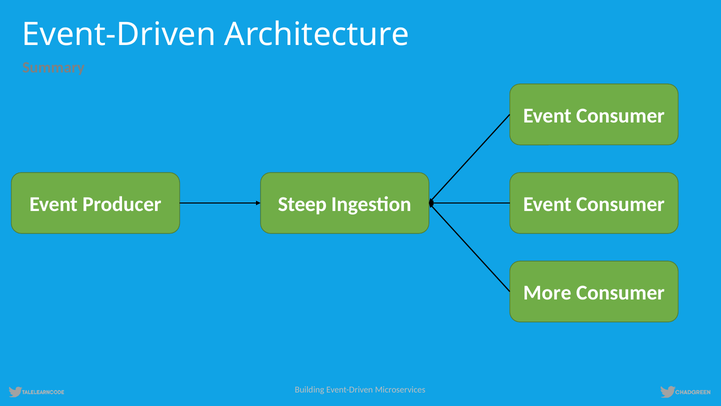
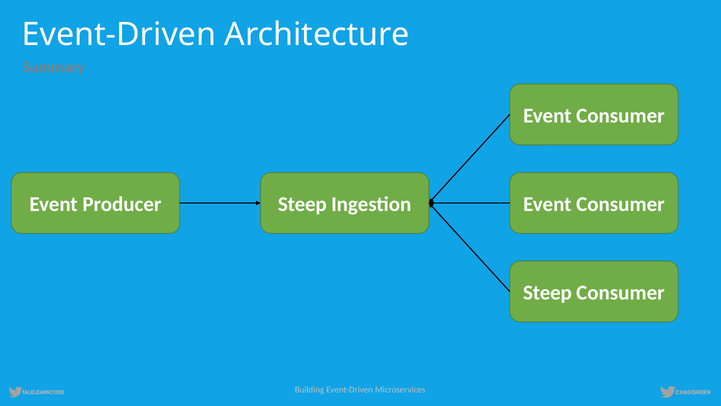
More: More -> Steep (547, 293)
